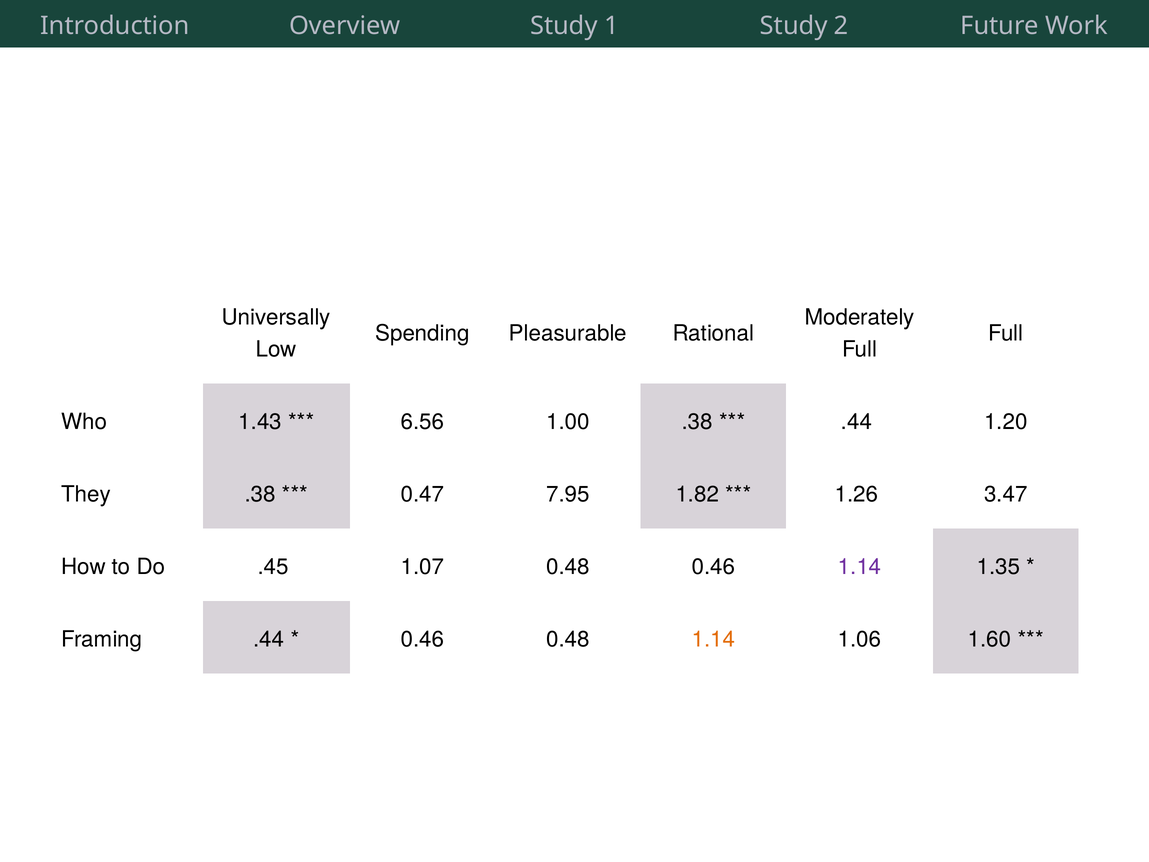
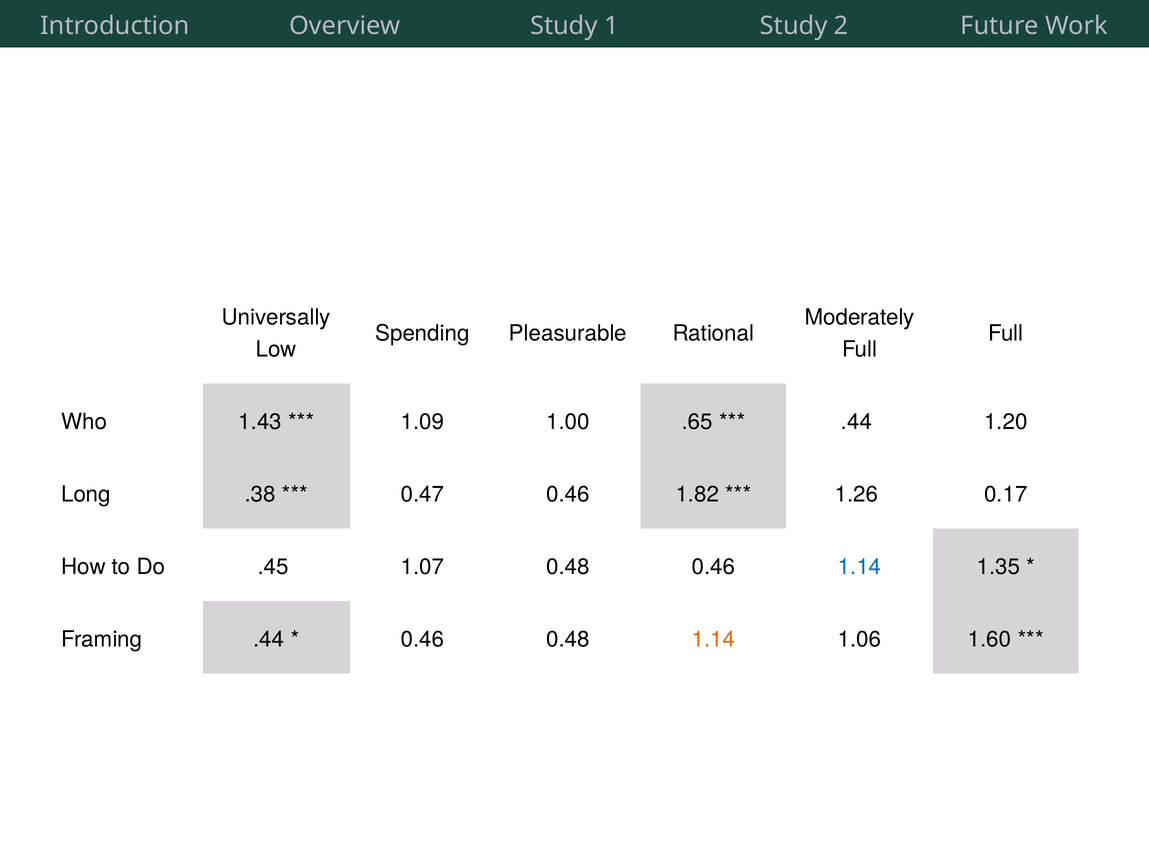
6.56: 6.56 -> 1.09 (423, 422)
1.00 .38: .38 -> .65 (697, 422)
They: They -> Long (86, 494)
0.47 7.95: 7.95 -> 0.46 (568, 494)
3.47: 3.47 -> 0.17 (1006, 494)
1.14 colour: purple -> blue (860, 567)
